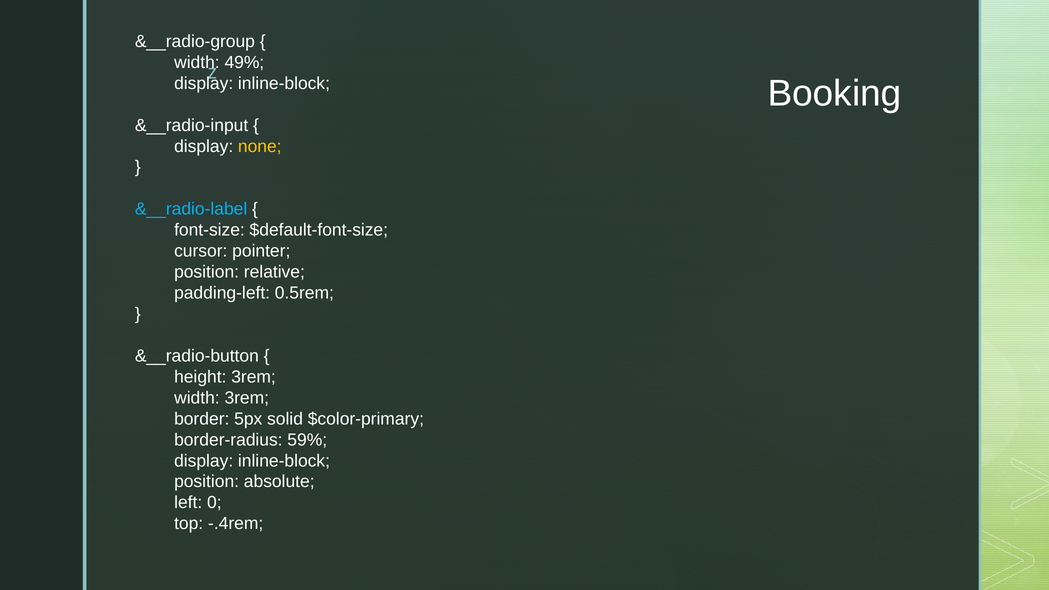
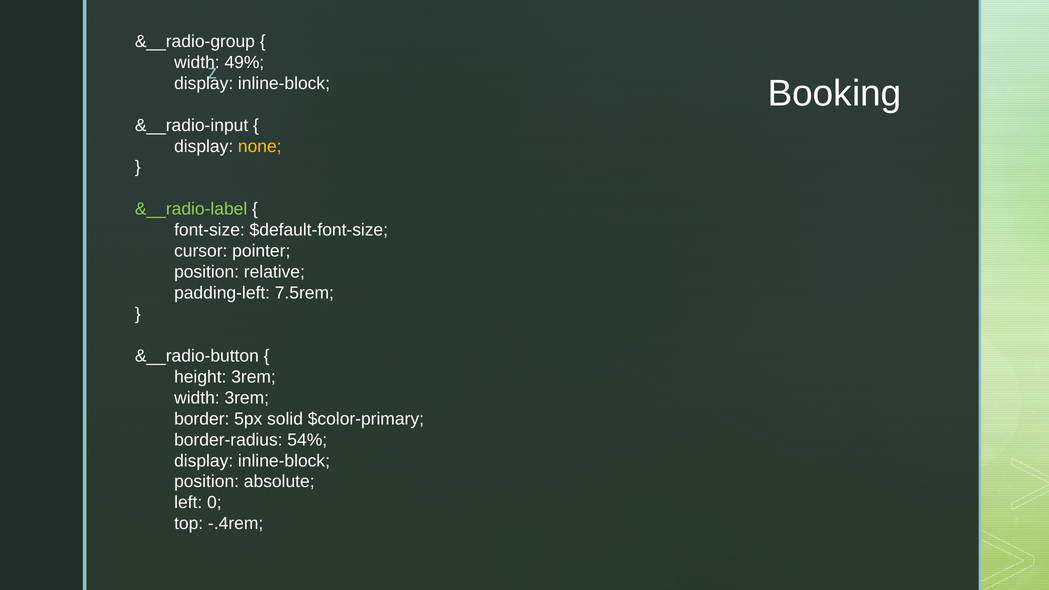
&__radio-label colour: light blue -> light green (191, 209)
0.5rem: 0.5rem -> 7.5rem (304, 293)
59%: 59% -> 54% (307, 440)
